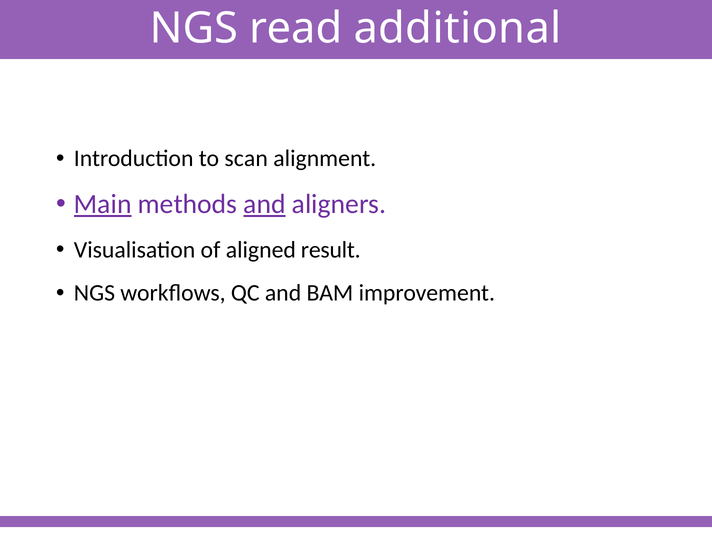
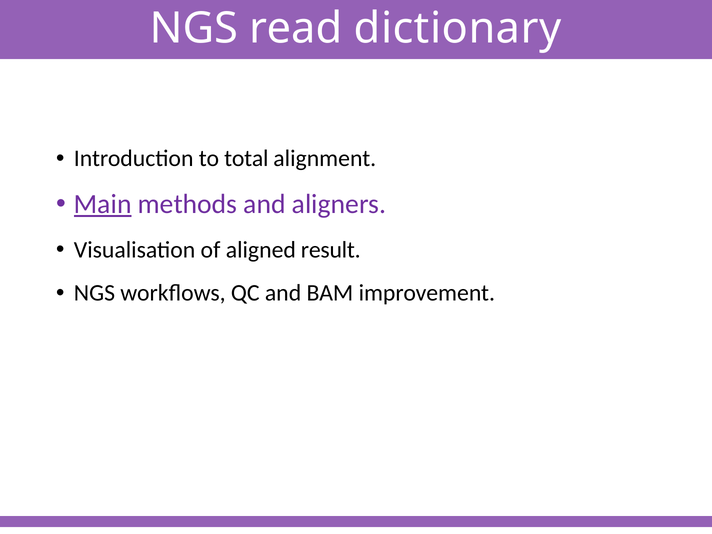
additional: additional -> dictionary (458, 28)
scan: scan -> total (246, 159)
and underline: present -> none (265, 204)
